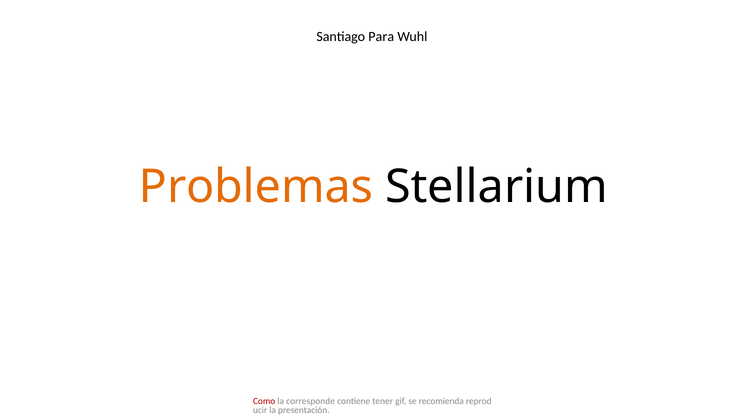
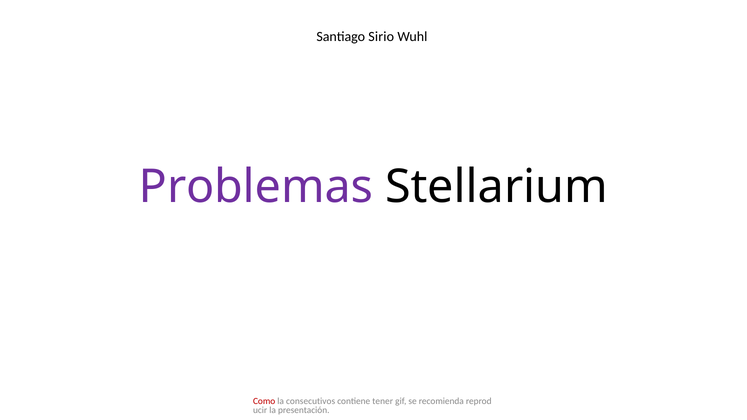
Para: Para -> Sirio (381, 37)
Problemas colour: orange -> purple (256, 187)
corresponde: corresponde -> consecutivos (311, 401)
